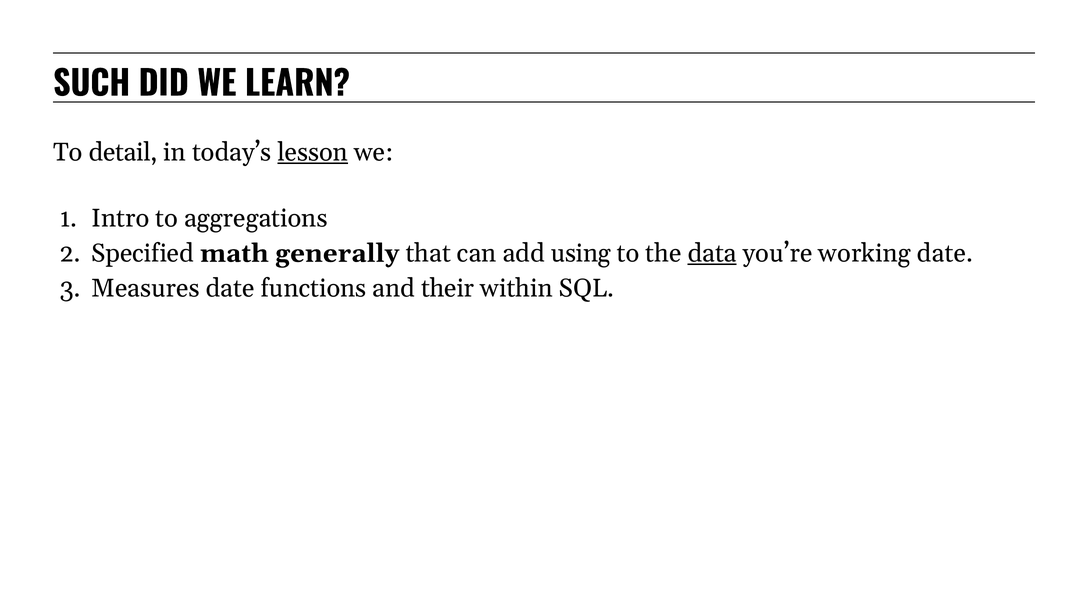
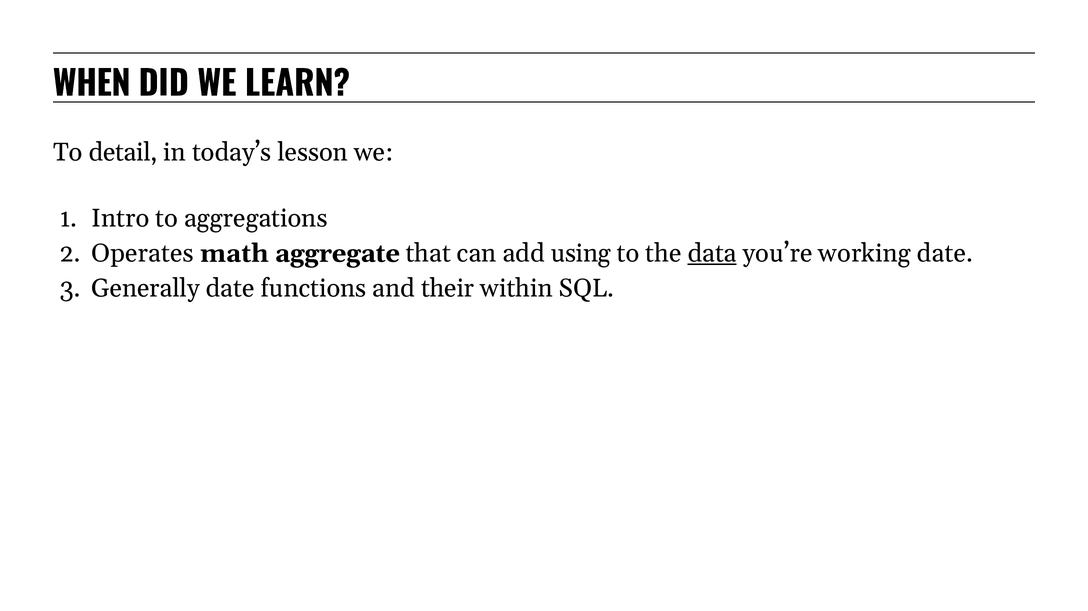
SUCH: SUCH -> WHEN (92, 84)
lesson underline: present -> none (313, 152)
Specified: Specified -> Operates (143, 253)
generally: generally -> aggregate (337, 253)
Measures: Measures -> Generally (146, 289)
